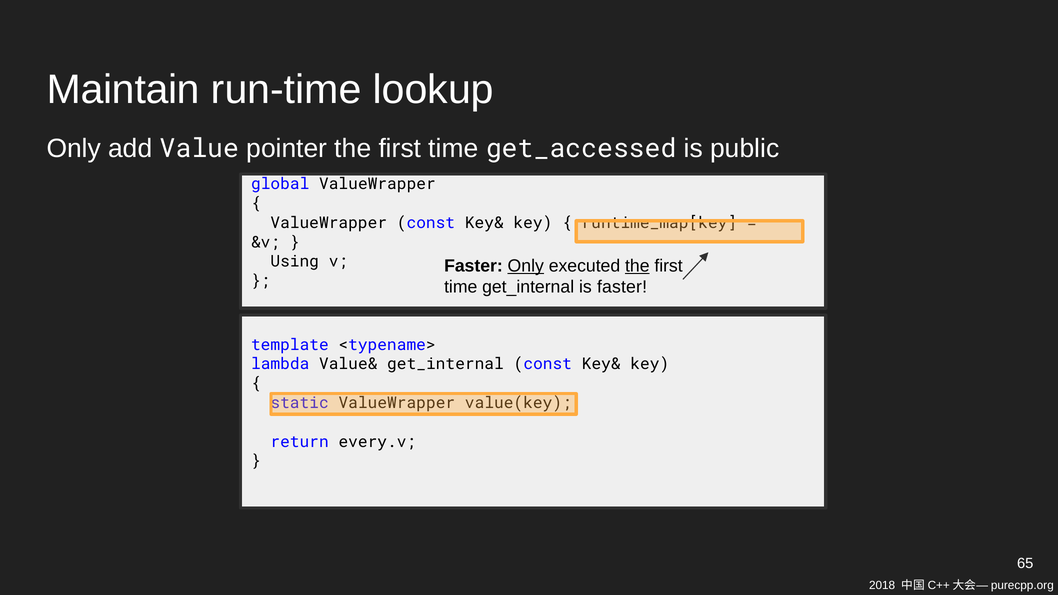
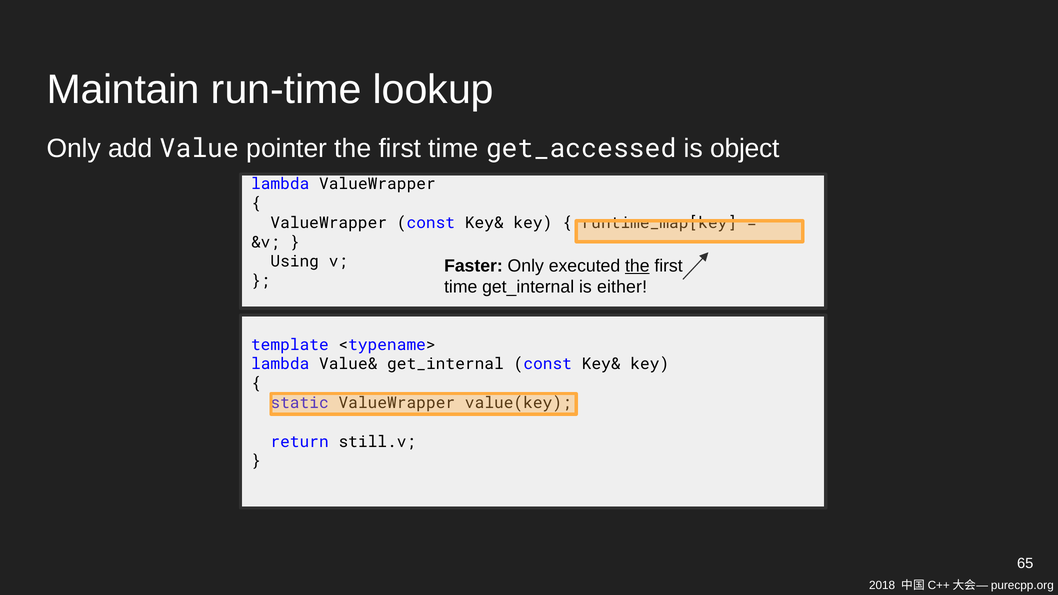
public: public -> object (745, 149)
global: global -> lambda (280, 184)
Only underline: present -> none (526, 266)
is faster: faster -> either (622, 287)
every.v: every.v -> still.v (377, 442)
